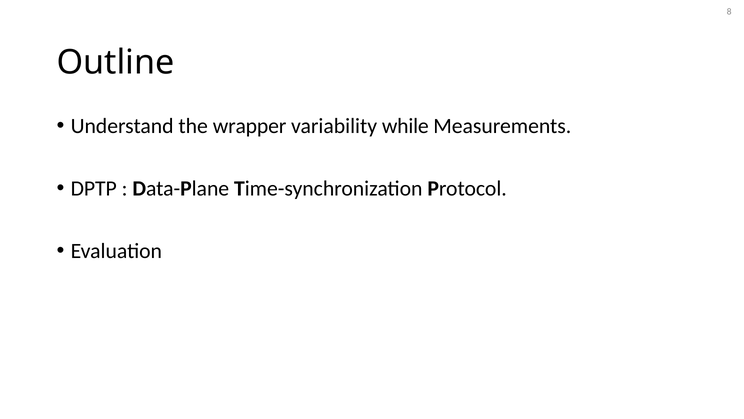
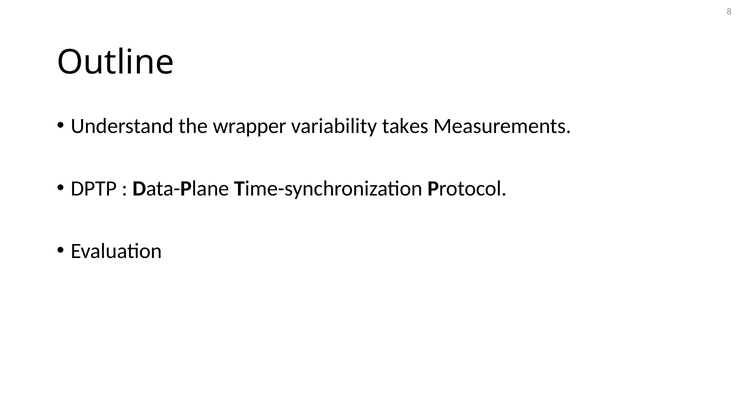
while: while -> takes (405, 126)
